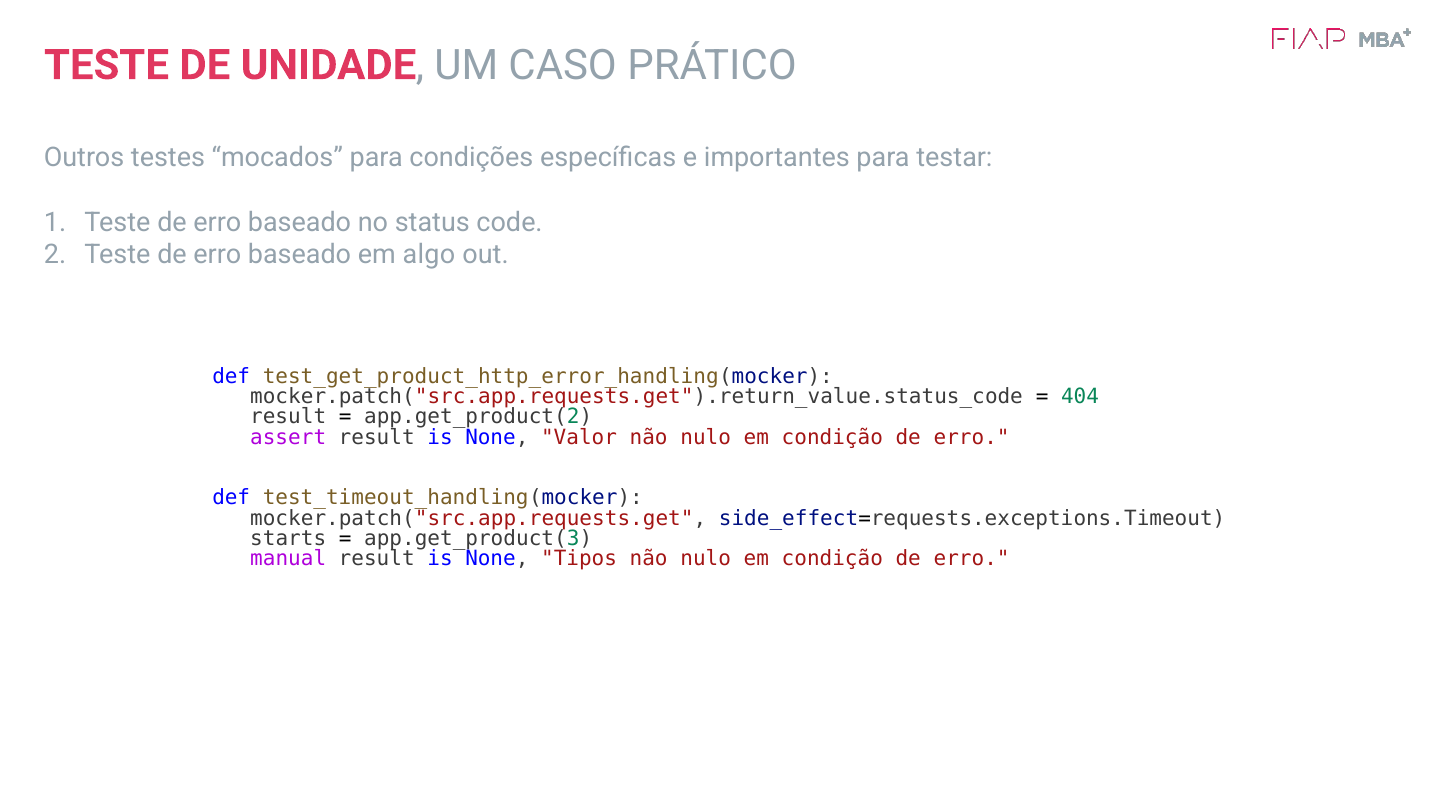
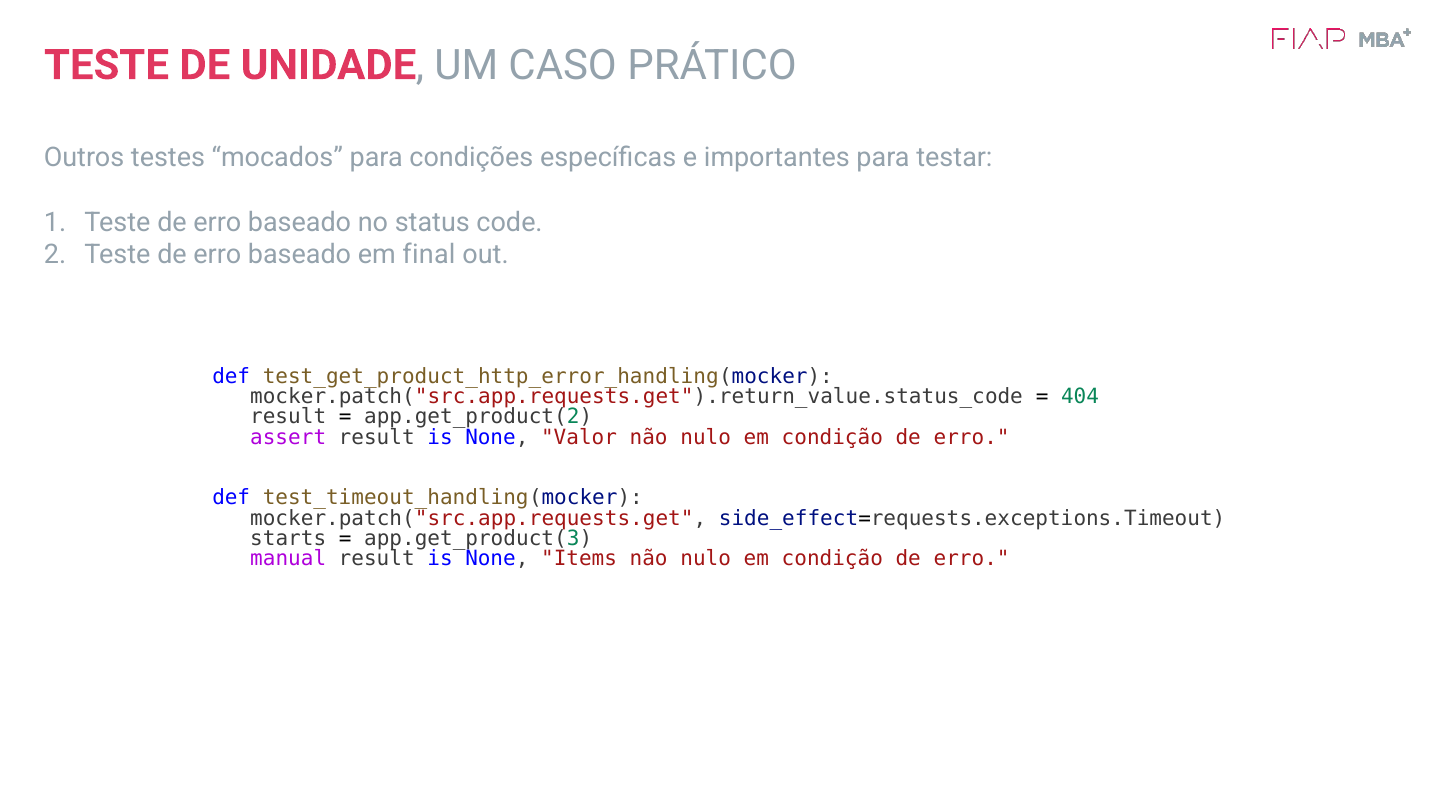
algo: algo -> final (429, 255)
Tipos: Tipos -> Items (579, 559)
